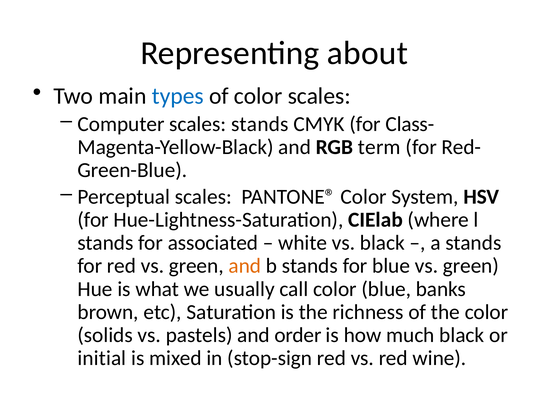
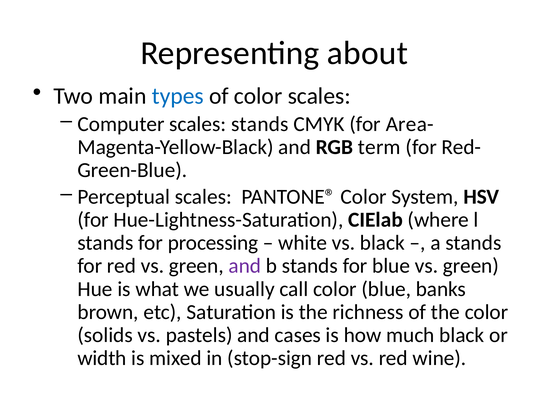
Class-: Class- -> Area- (410, 124)
associated: associated -> processing (213, 243)
and colour: orange -> purple (245, 266)
order: order -> cases (298, 336)
initial: initial -> width (102, 359)
